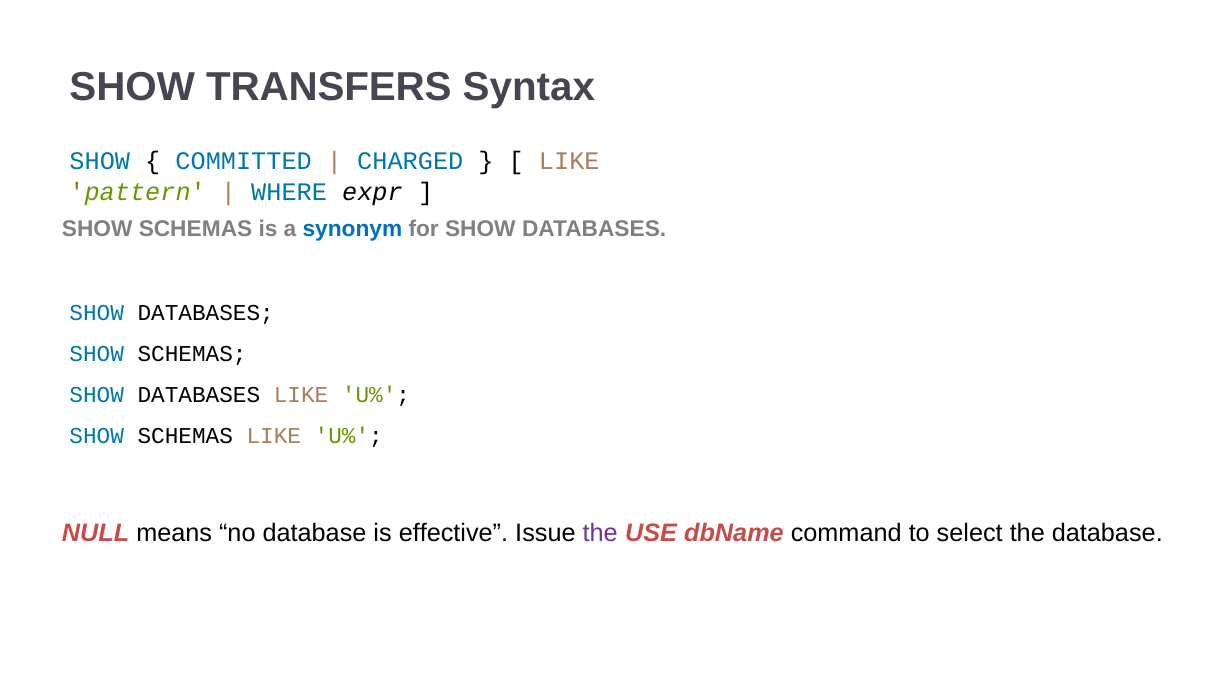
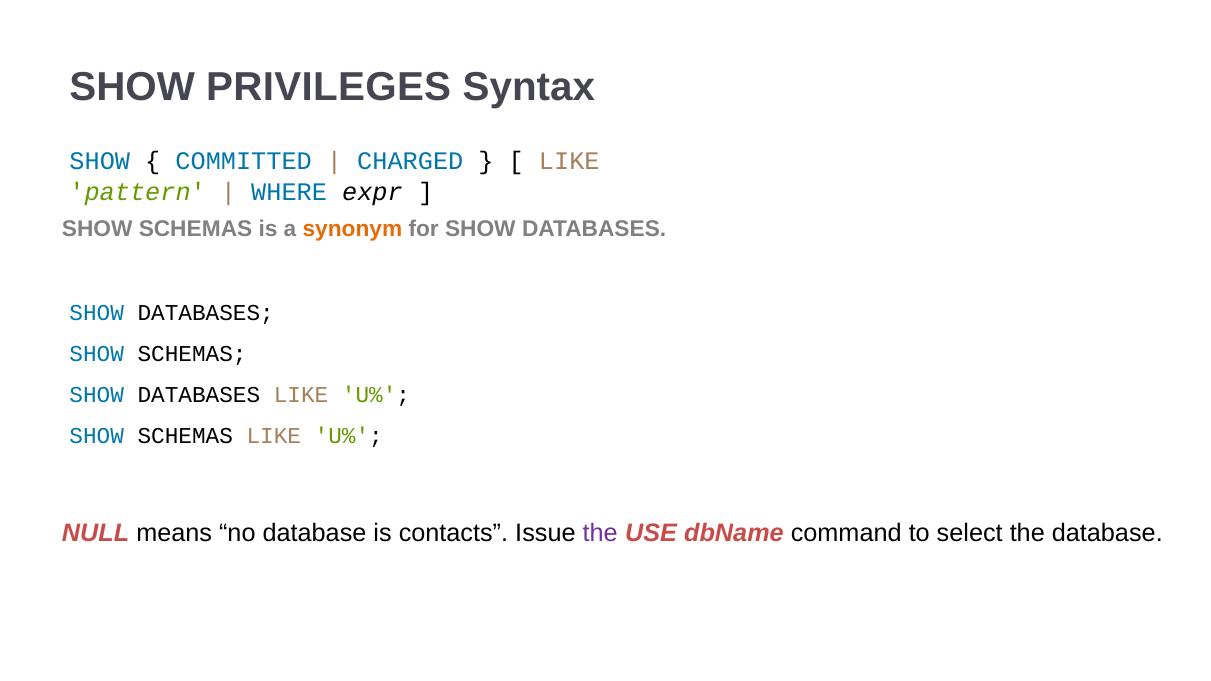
TRANSFERS: TRANSFERS -> PRIVILEGES (329, 88)
synonym colour: blue -> orange (352, 229)
effective: effective -> contacts (453, 533)
